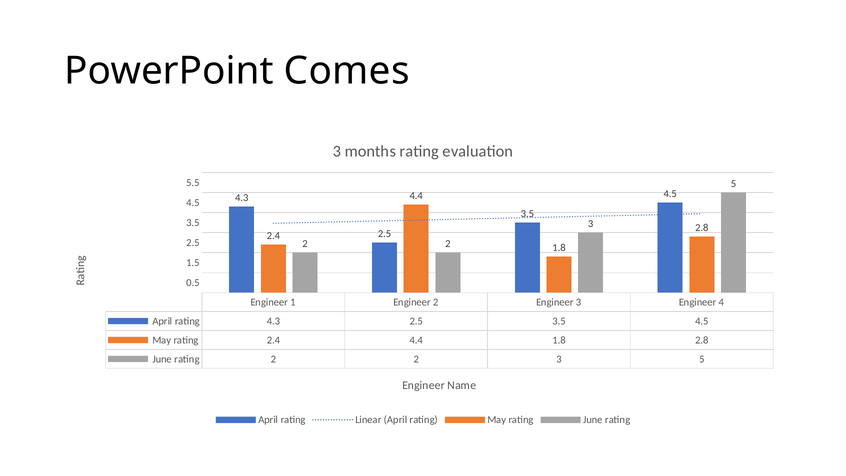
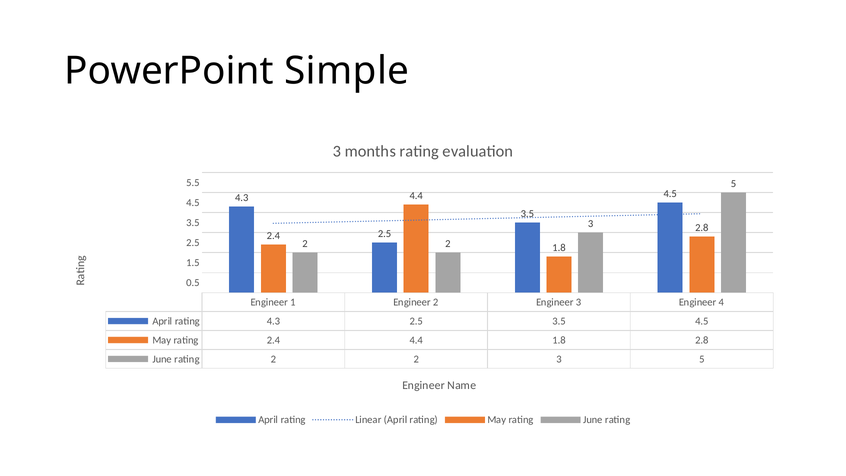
Comes: Comes -> Simple (347, 71)
